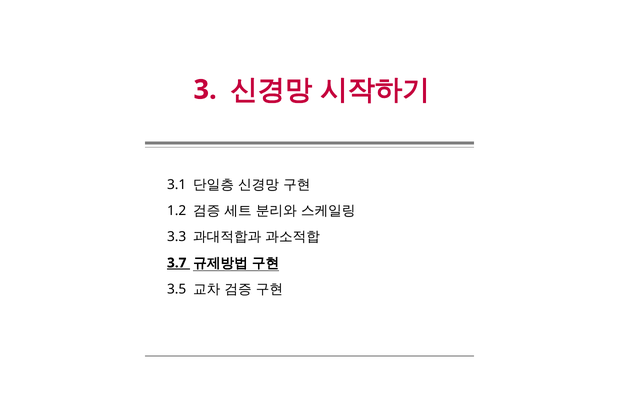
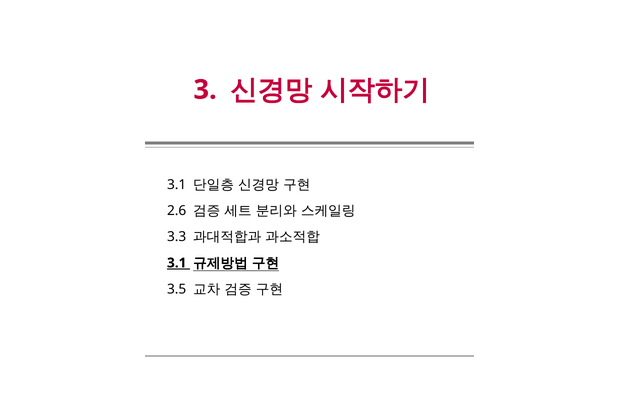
1.2: 1.2 -> 2.6 (177, 211)
3.7: 3.7 -> 3.1 (177, 263)
